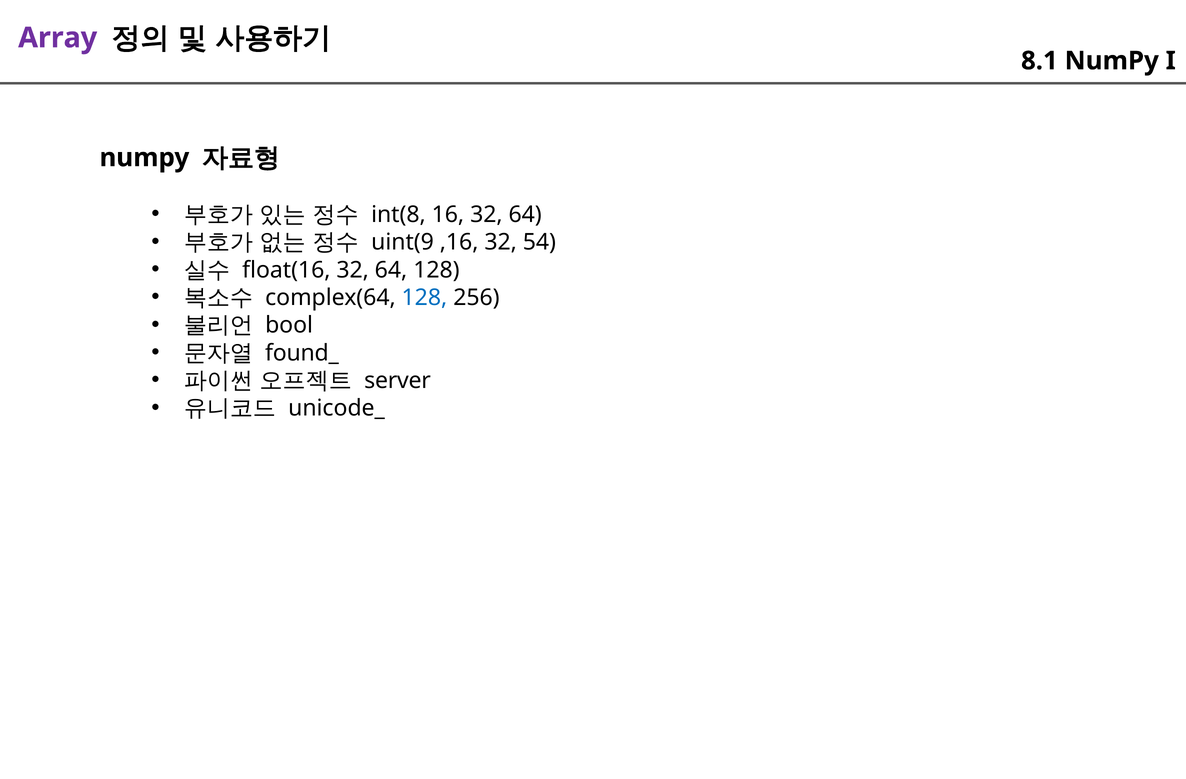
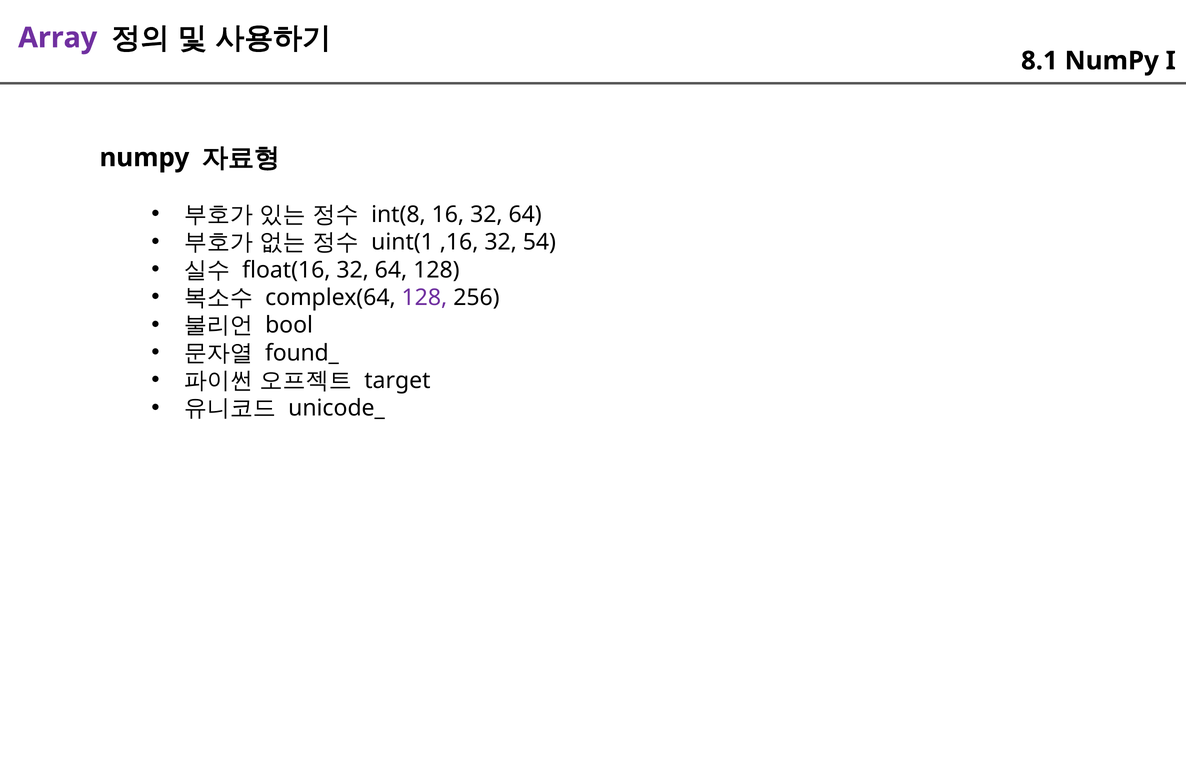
uint(9: uint(9 -> uint(1 (403, 242)
128 colour: blue -> purple (424, 298)
server: server -> target (397, 381)
